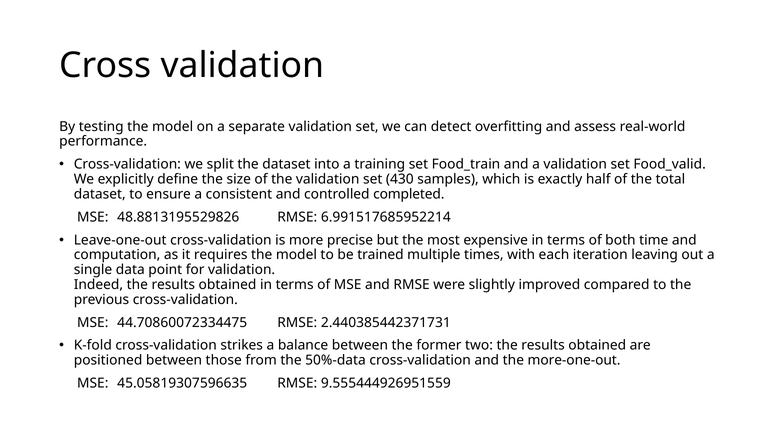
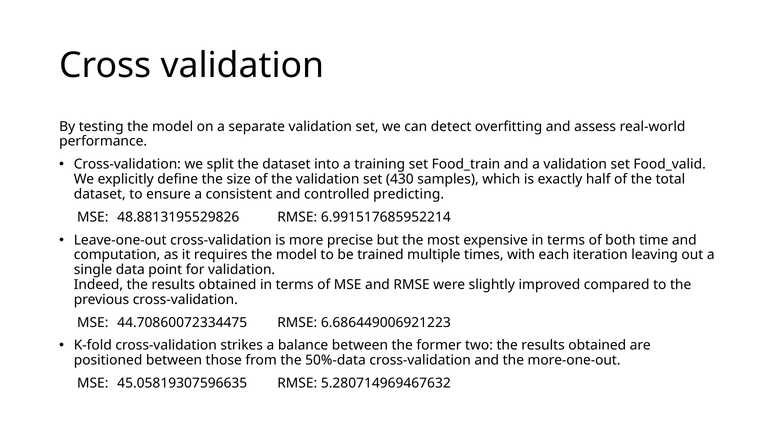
completed: completed -> predicting (409, 194)
2.440385442371731: 2.440385442371731 -> 6.686449006921223 (386, 323)
9.555444926951559: 9.555444926951559 -> 5.280714969467632 (386, 383)
